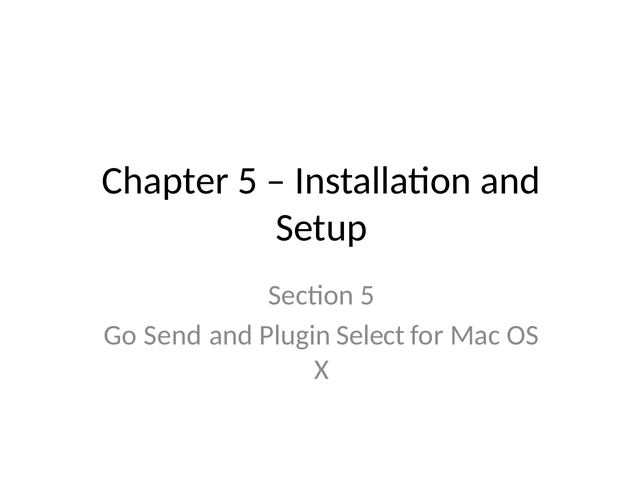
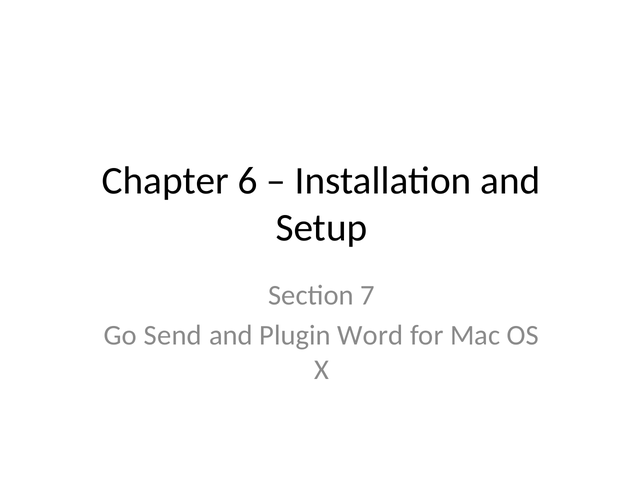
Chapter 5: 5 -> 6 (248, 181)
Section 5: 5 -> 7 (367, 296)
Select: Select -> Word (370, 336)
